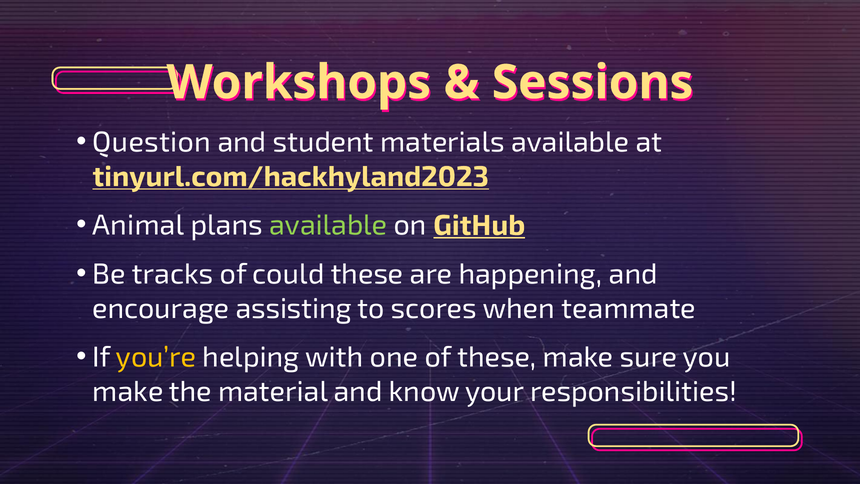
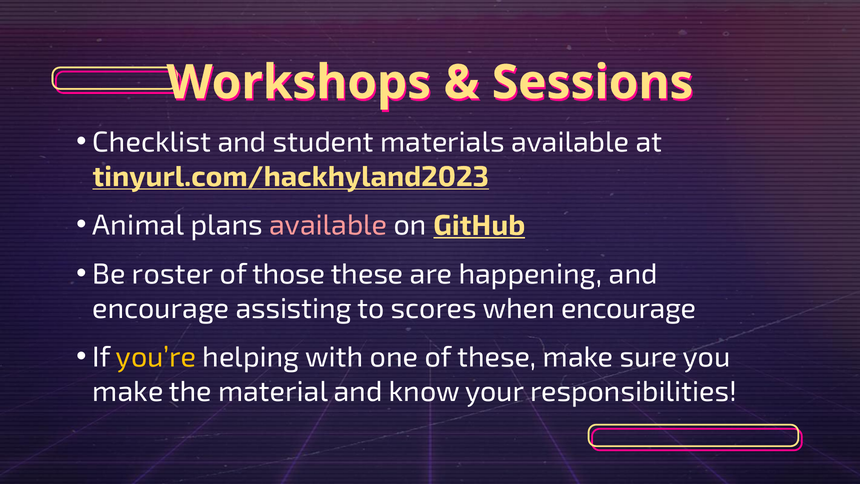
Question: Question -> Checklist (152, 142)
available colour: light green -> pink (328, 225)
tracks: tracks -> roster (173, 274)
could: could -> those (289, 274)
when teammate: teammate -> encourage (629, 308)
